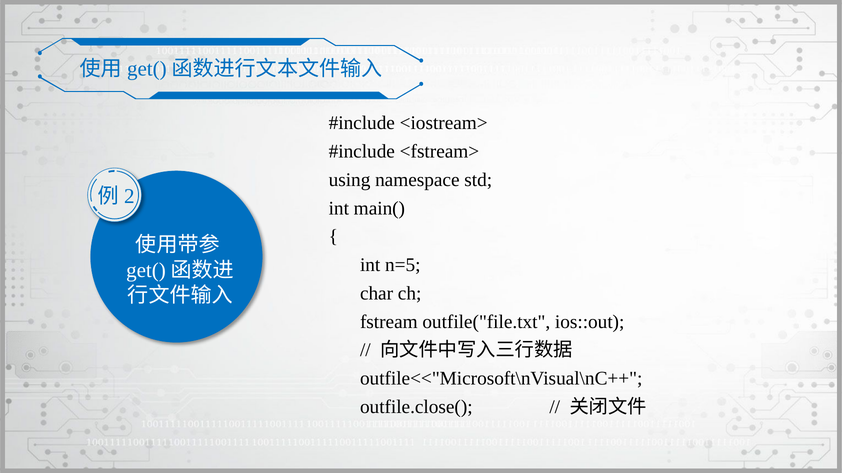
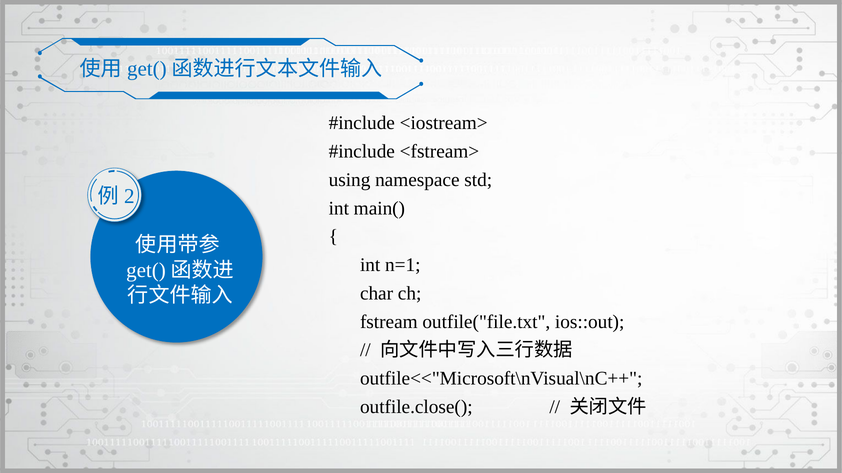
n=5: n=5 -> n=1 (403, 265)
